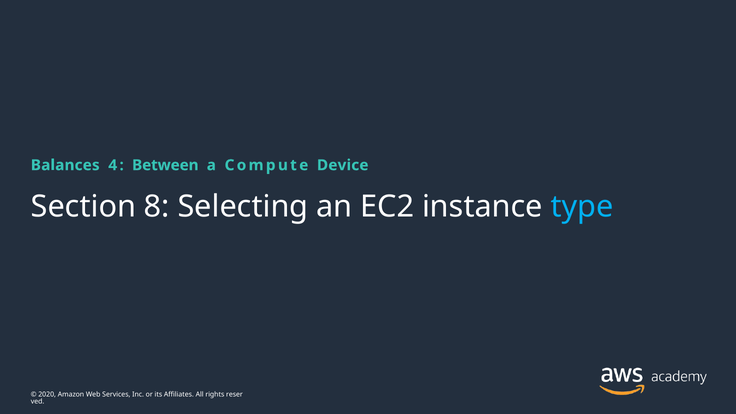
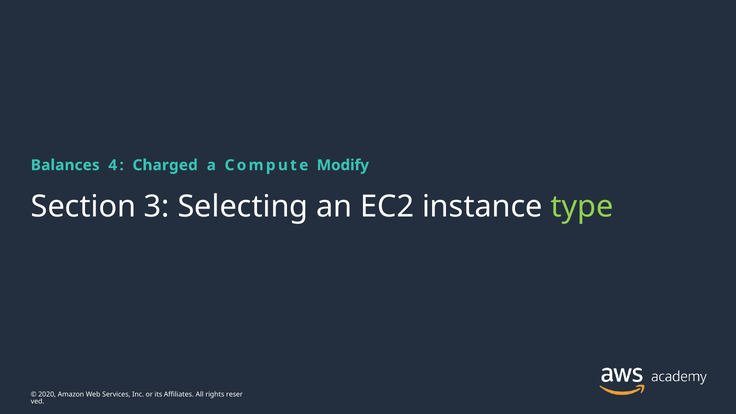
Between: Between -> Charged (165, 165)
Device: Device -> Modify (343, 165)
8: 8 -> 3 (157, 207)
type colour: light blue -> light green (582, 207)
